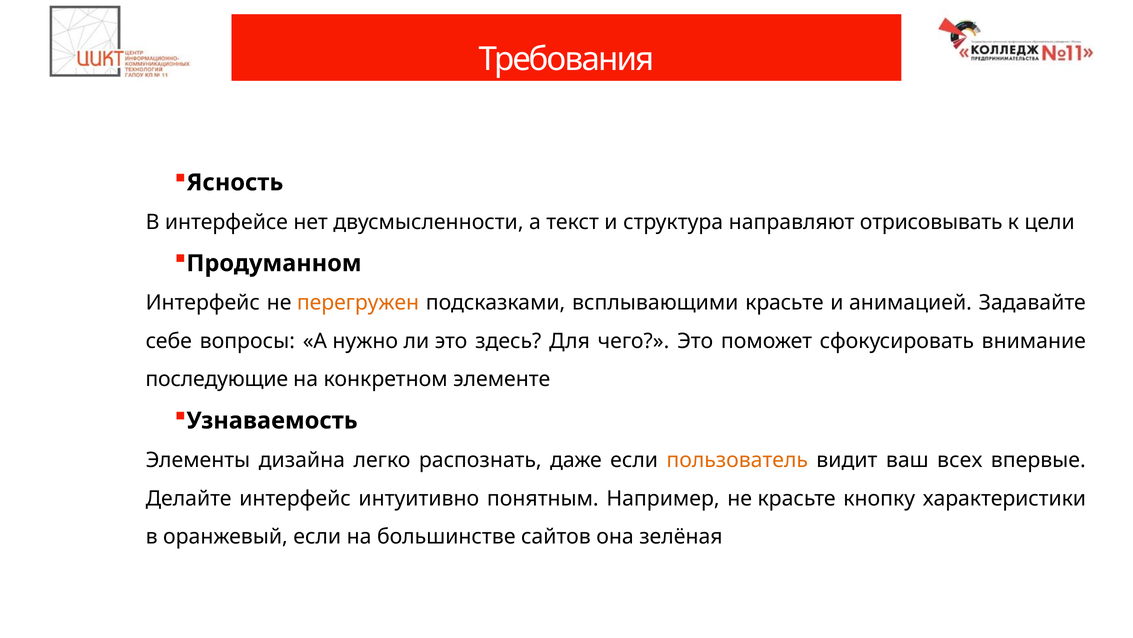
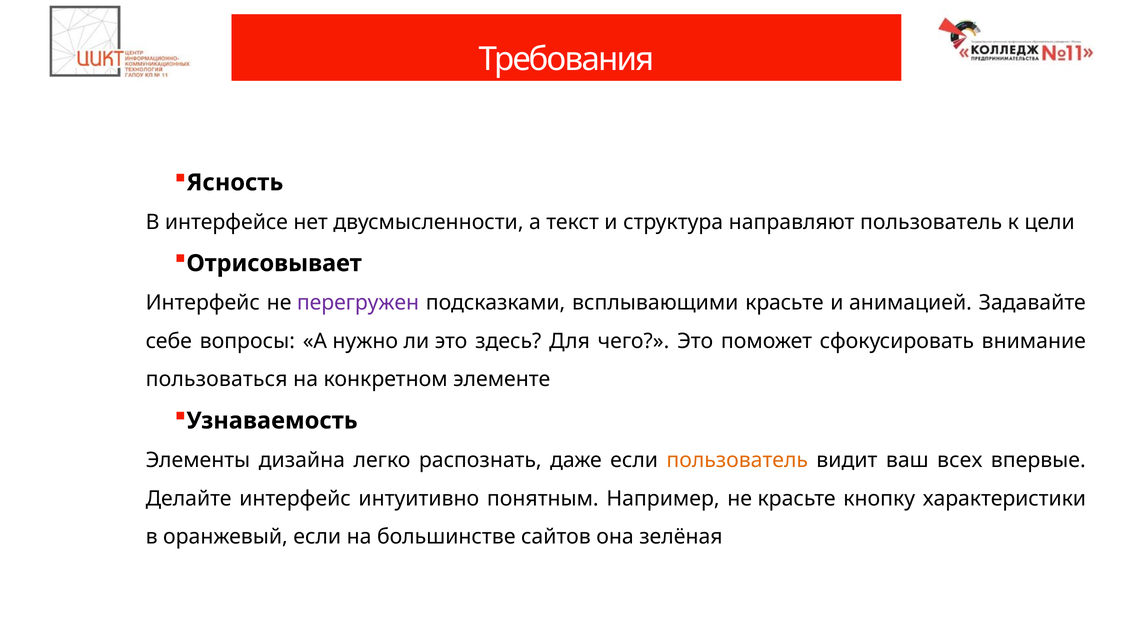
направляют отрисовывать: отрисовывать -> пользователь (931, 222)
Продуманном: Продуманном -> Отрисовывает (274, 263)
перегружен colour: orange -> purple (358, 303)
последующие: последующие -> пользоваться (217, 379)
